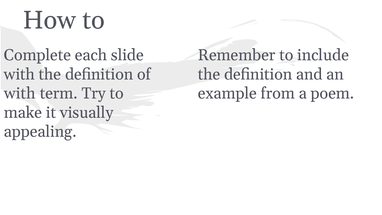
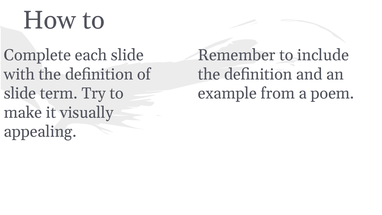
with: with -> slide (20, 93)
